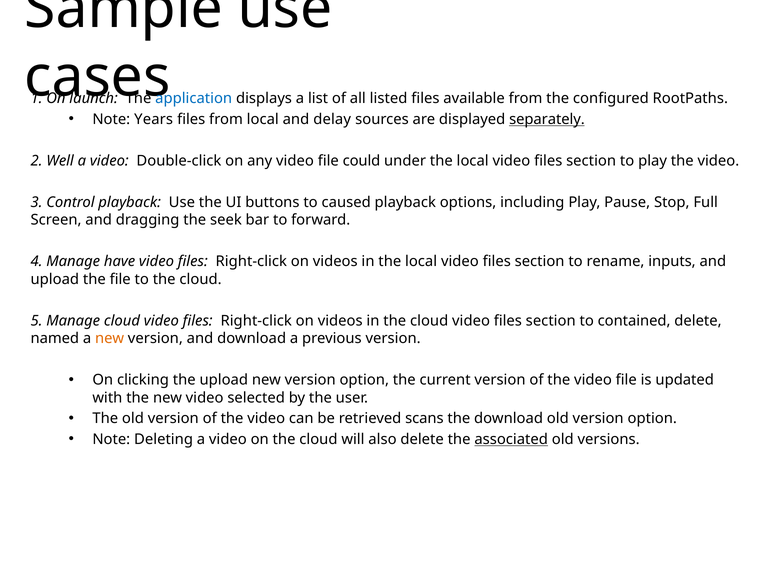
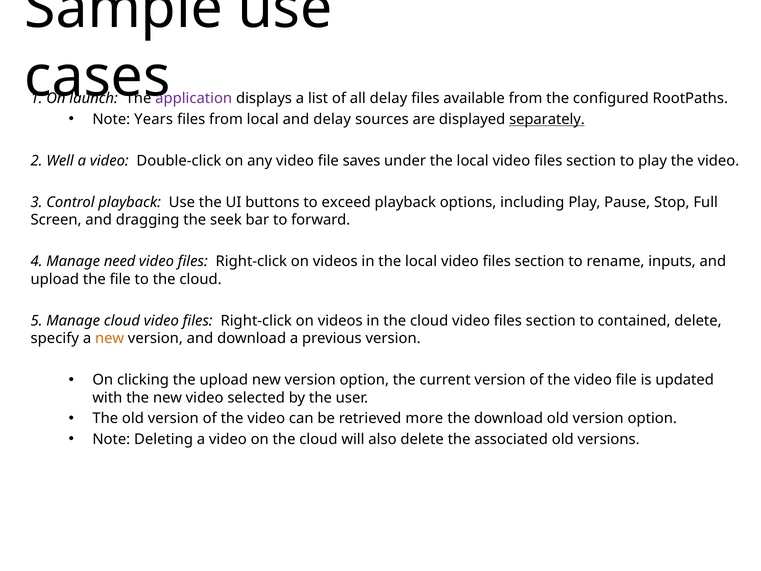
application colour: blue -> purple (194, 99)
all listed: listed -> delay (389, 99)
could: could -> saves (362, 161)
caused: caused -> exceed (346, 202)
have: have -> need (120, 261)
named: named -> specify (55, 338)
scans: scans -> more (424, 418)
associated underline: present -> none (511, 439)
